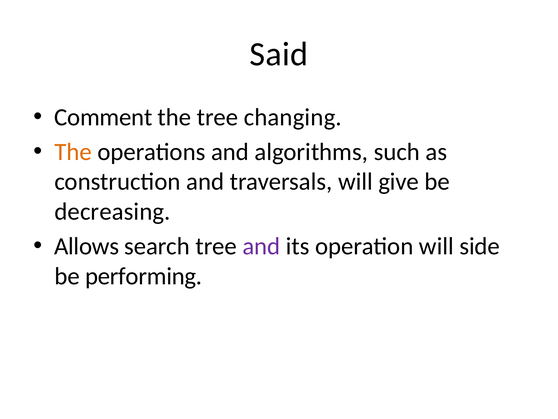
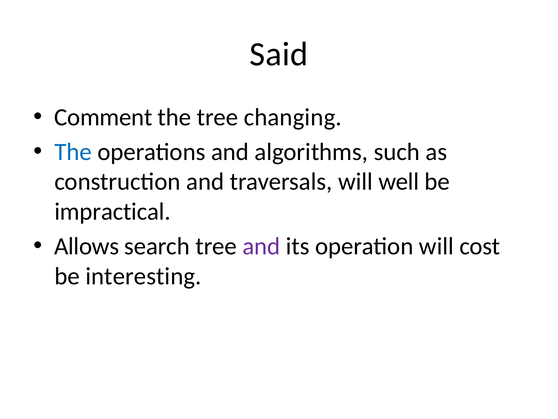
The colour: orange -> blue (73, 152)
give: give -> well (399, 182)
decreasing: decreasing -> impractical (113, 211)
side: side -> cost (480, 246)
performing: performing -> interesting (143, 276)
